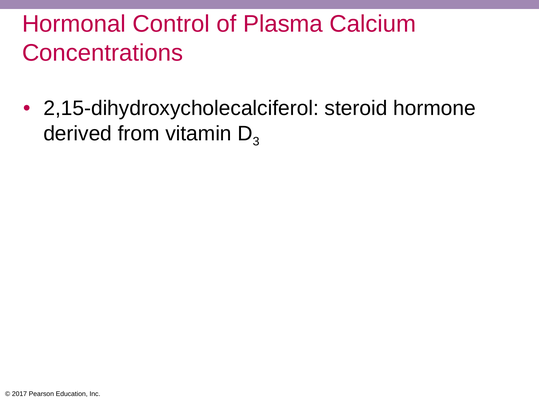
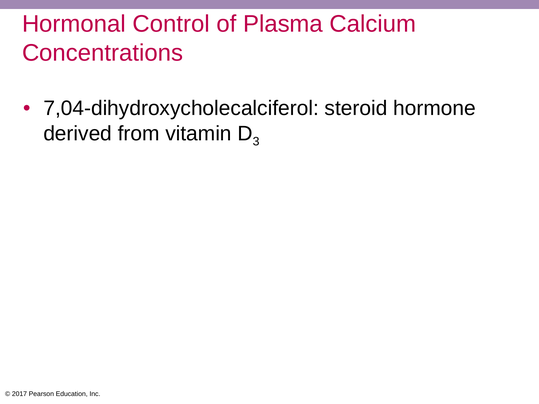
2,15-dihydroxycholecalciferol: 2,15-dihydroxycholecalciferol -> 7,04-dihydroxycholecalciferol (181, 108)
